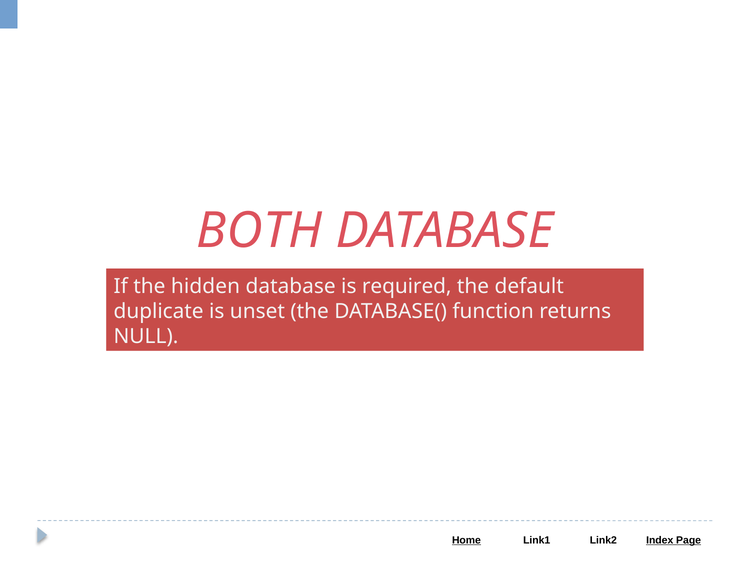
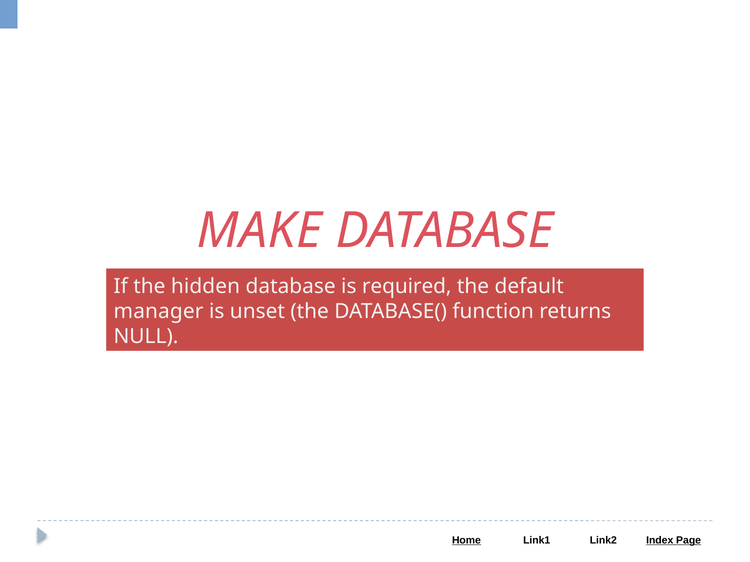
BOTH: BOTH -> MAKE (259, 231)
duplicate: duplicate -> manager (159, 311)
